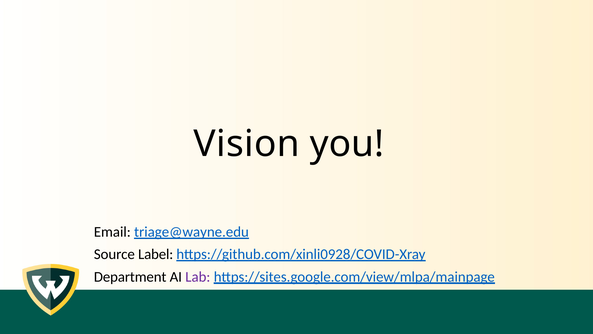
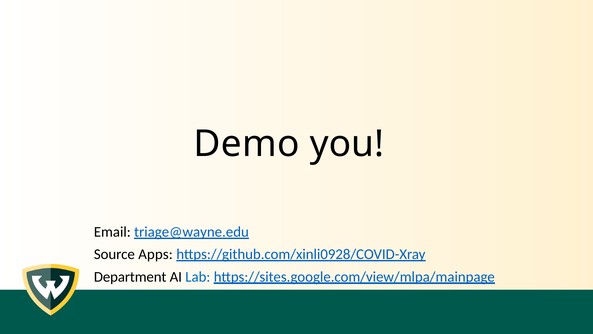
Vision: Vision -> Demo (247, 144)
Label: Label -> Apps (156, 254)
Lab colour: purple -> blue (198, 276)
